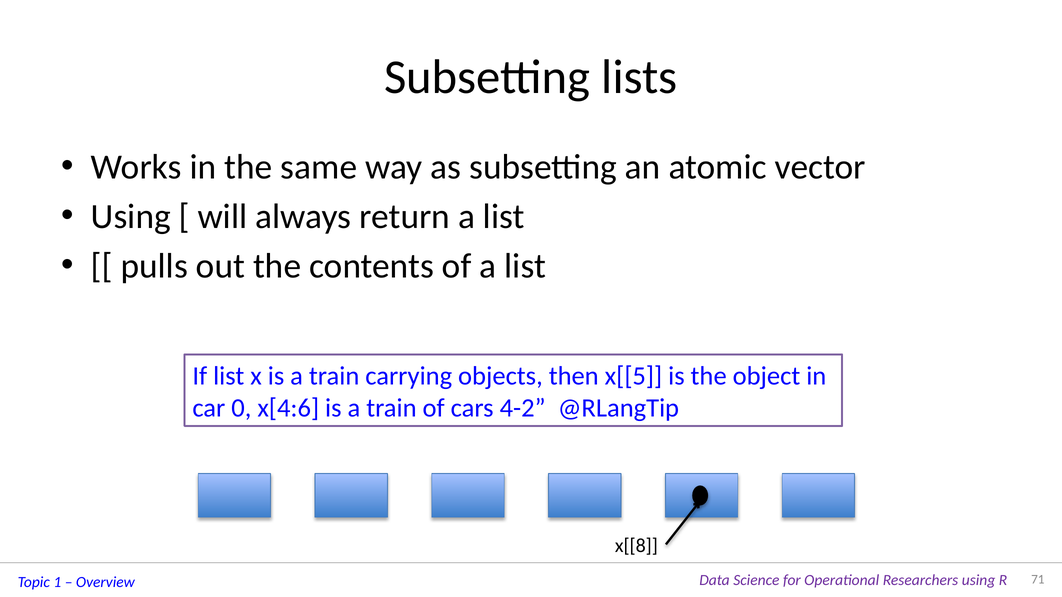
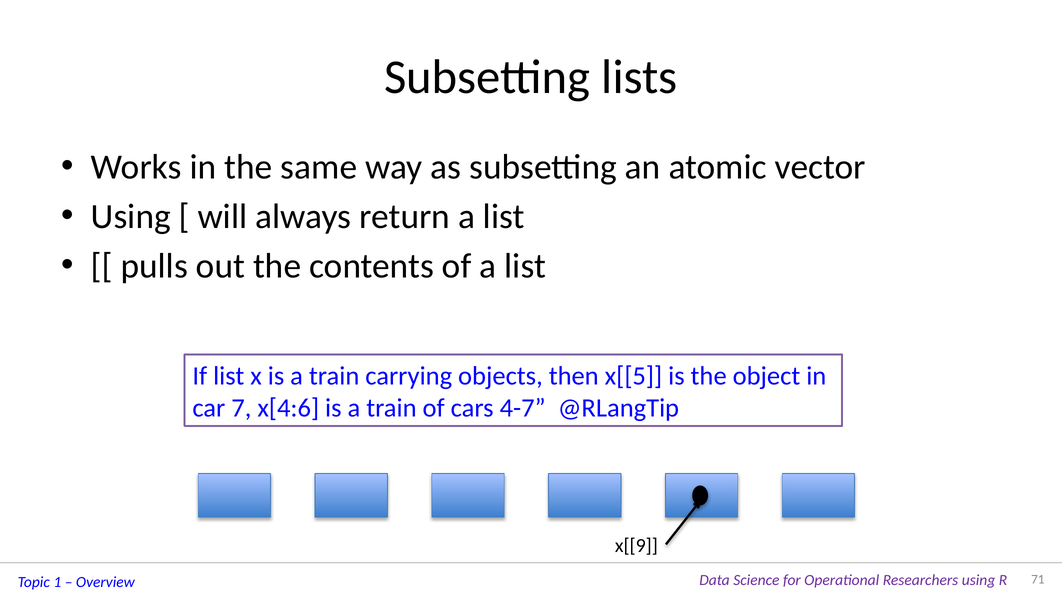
0: 0 -> 7 (241, 408)
4-2: 4-2 -> 4-7 (523, 408)
x[[8: x[[8 -> x[[9 (636, 546)
